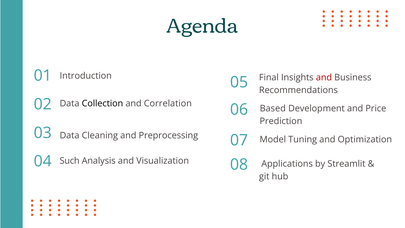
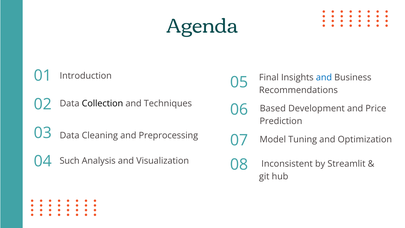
and colour: red -> blue (324, 78)
Correlation: Correlation -> Techniques (168, 104)
Applications: Applications -> Inconsistent (287, 164)
